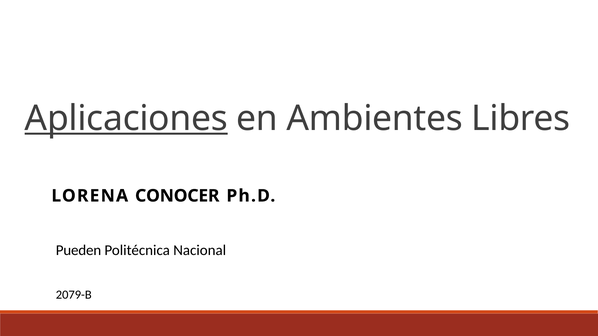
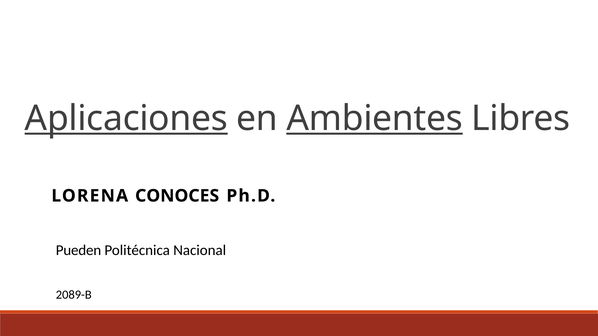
Ambientes underline: none -> present (375, 119)
CONOCER: CONOCER -> CONOCES (177, 196)
2079-B: 2079-B -> 2089-B (74, 295)
